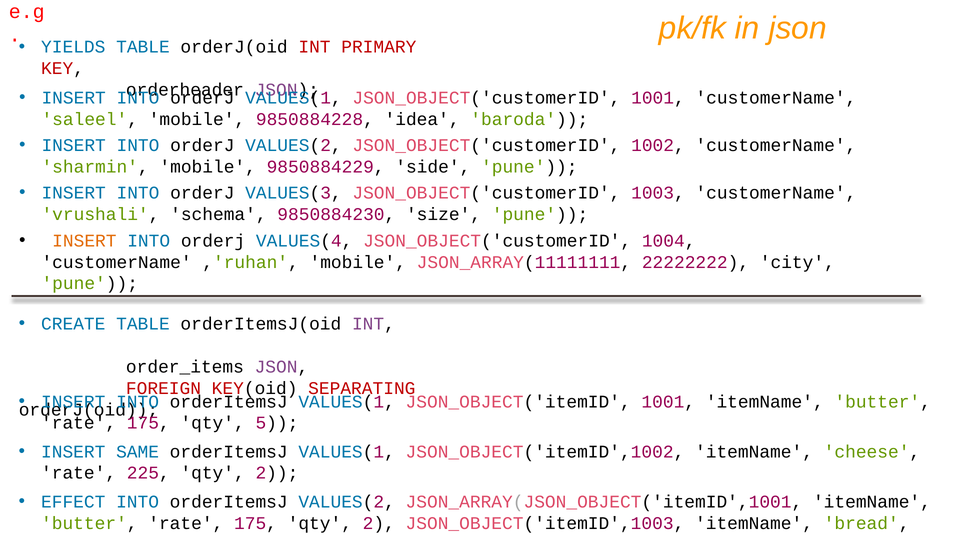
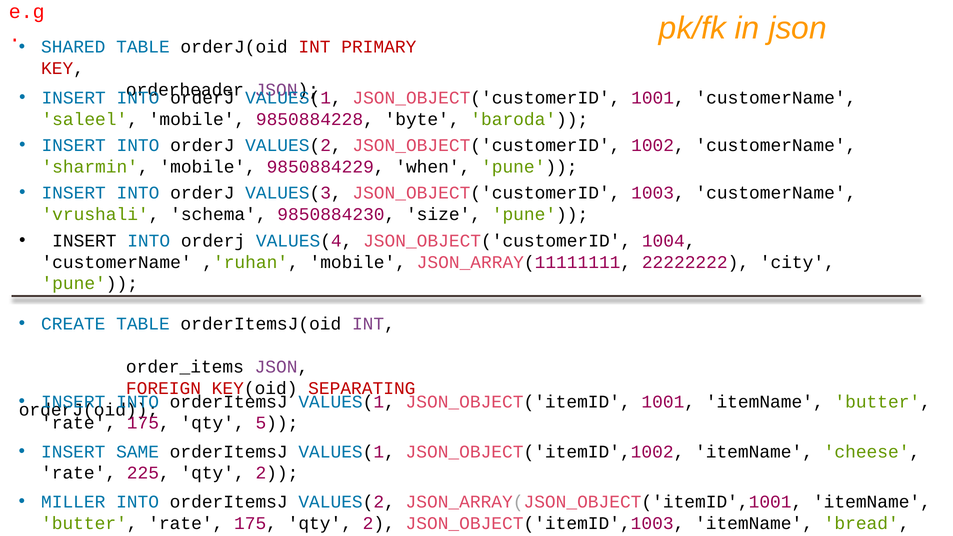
YIELDS: YIELDS -> SHARED (73, 47)
idea: idea -> byte (422, 119)
side: side -> when (433, 167)
INSERT colour: orange -> black (84, 241)
EFFECT: EFFECT -> MILLER (73, 502)
